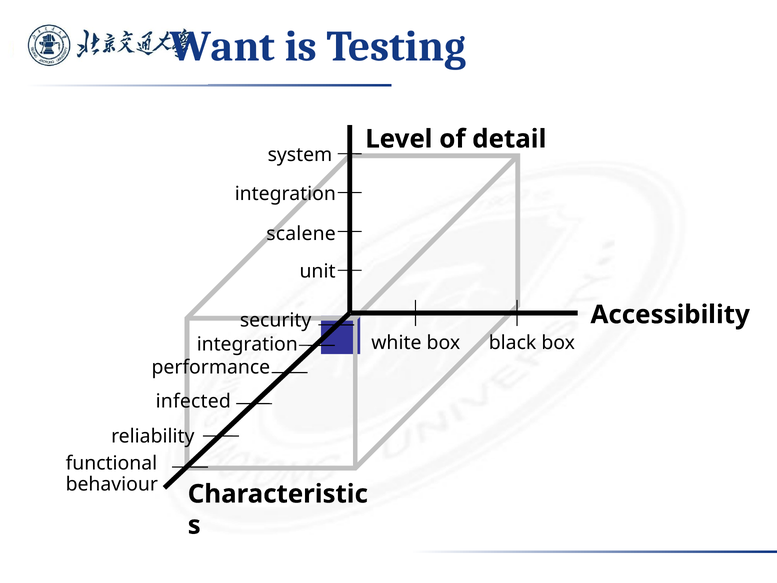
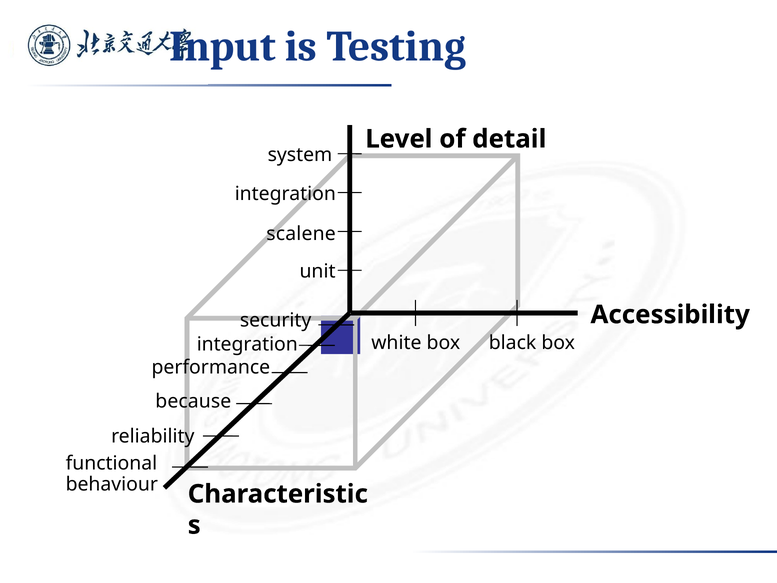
Want: Want -> Input (223, 46)
infected: infected -> because (193, 401)
